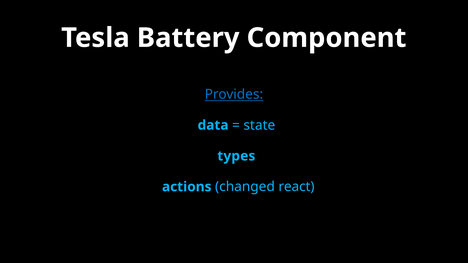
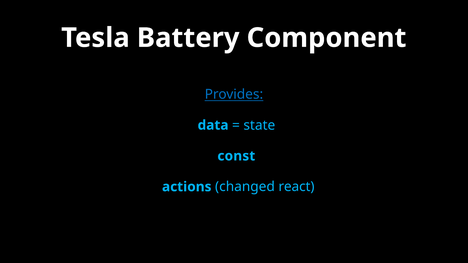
types: types -> const (236, 156)
